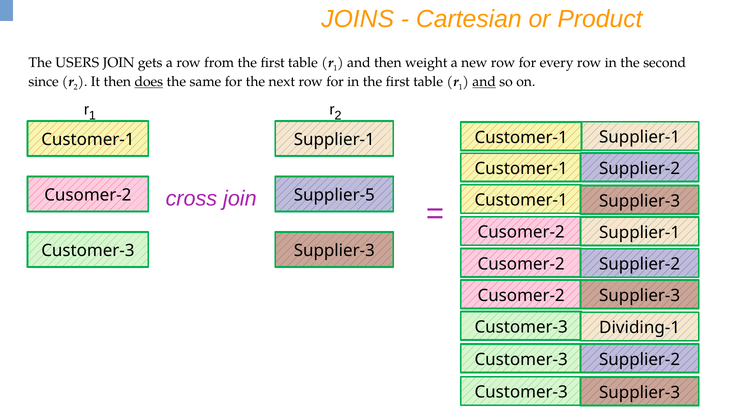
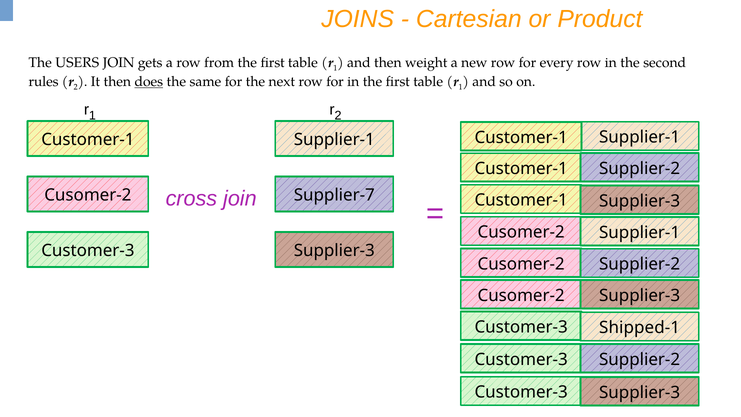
since: since -> rules (44, 82)
and underline: present -> none (484, 82)
Supplier-5: Supplier-5 -> Supplier-7 (334, 195)
Dividing-1: Dividing-1 -> Shipped-1 (640, 328)
